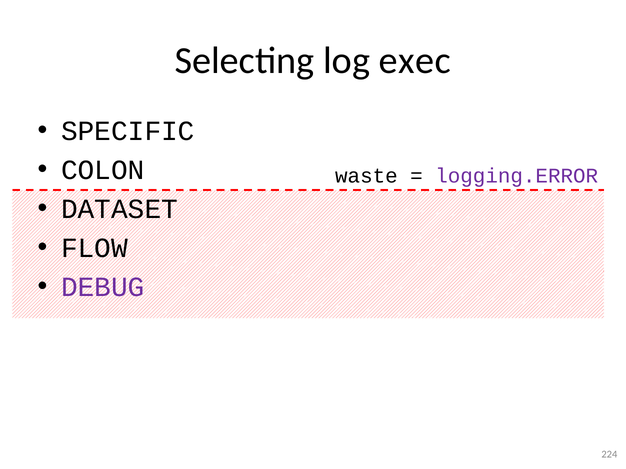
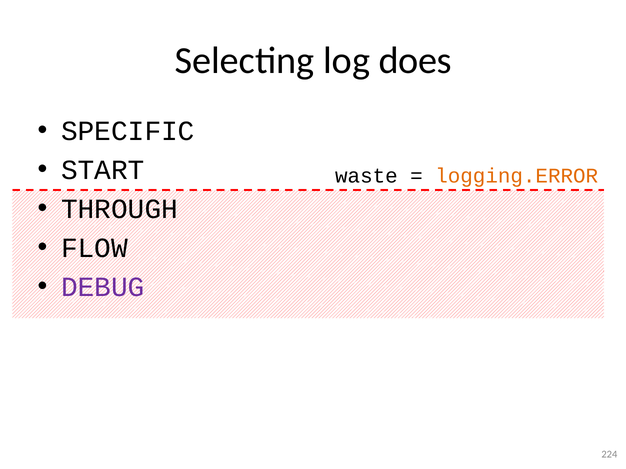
exec: exec -> does (415, 61)
COLON: COLON -> START (103, 170)
logging.ERROR colour: purple -> orange (517, 176)
DATASET: DATASET -> THROUGH (120, 209)
